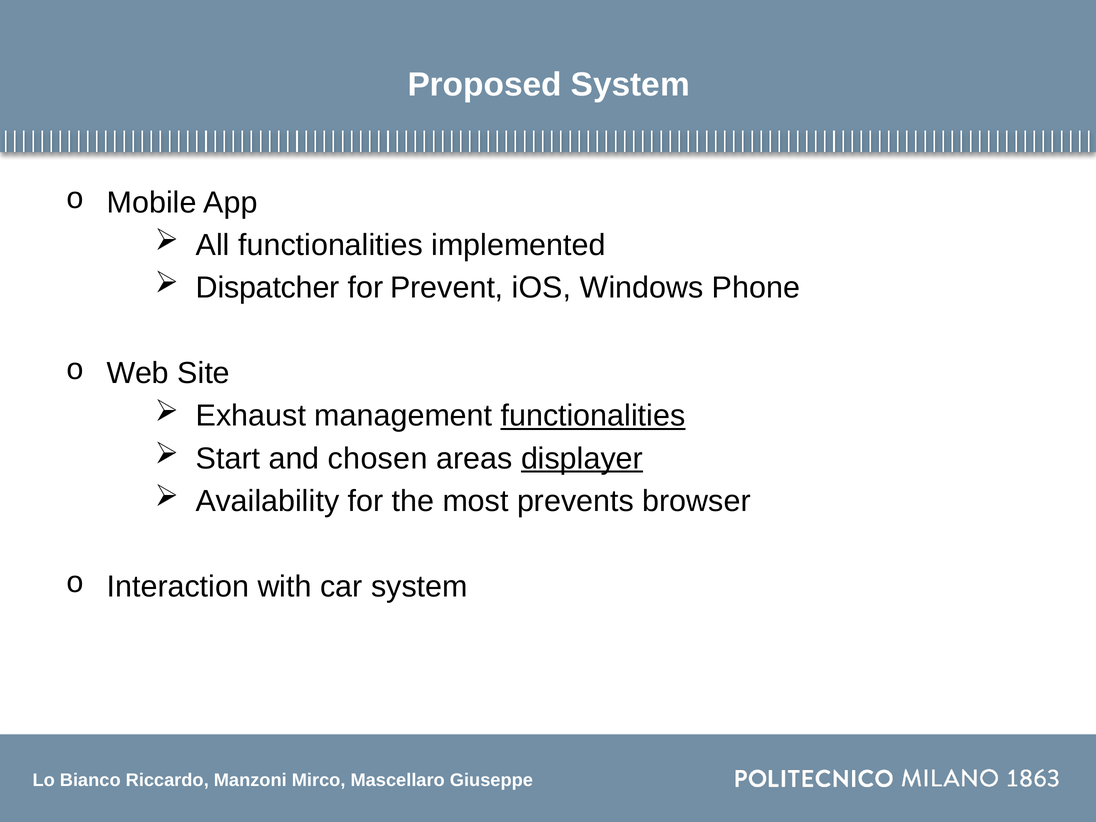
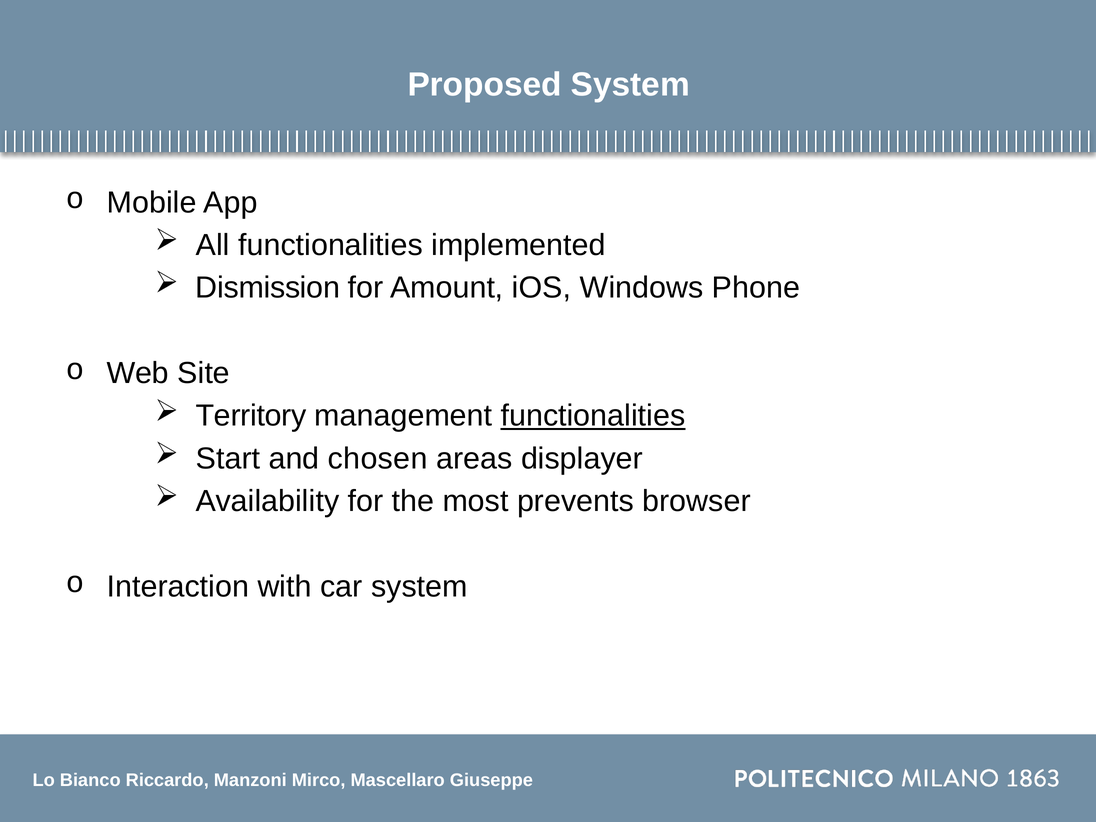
Dispatcher: Dispatcher -> Dismission (268, 288)
Prevent: Prevent -> Amount (447, 288)
Exhaust: Exhaust -> Territory (251, 416)
displayer underline: present -> none (582, 459)
